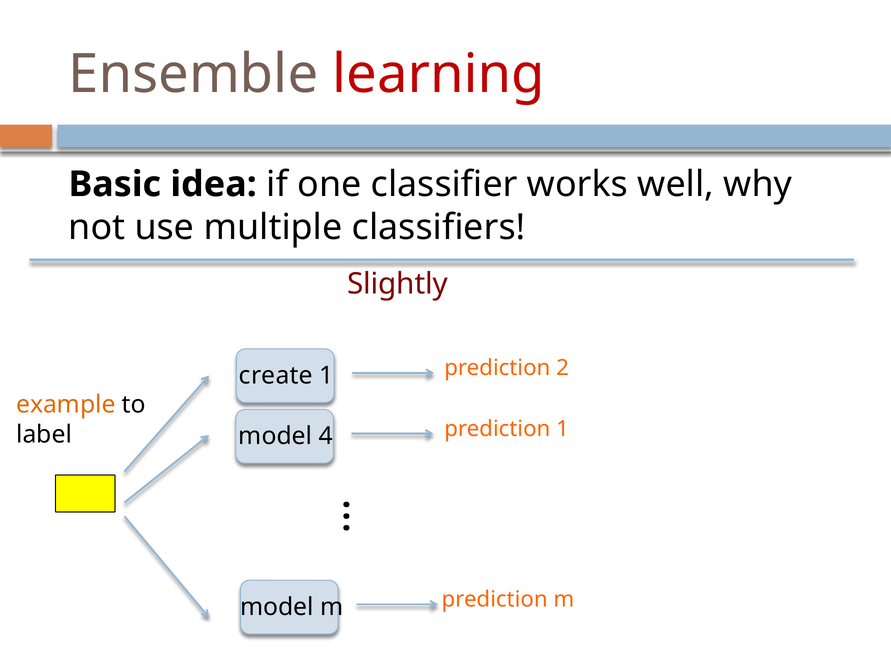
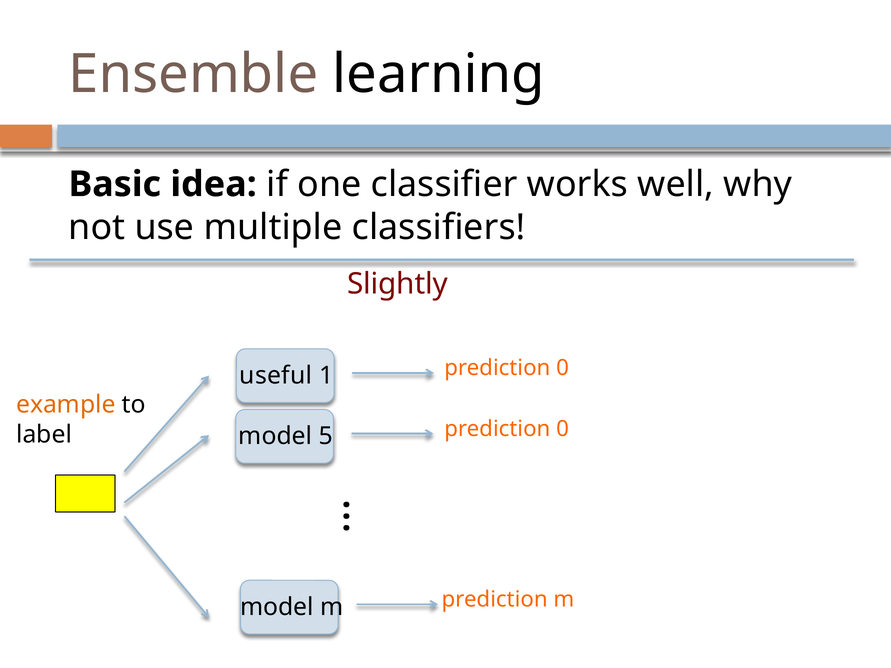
learning colour: red -> black (439, 74)
2: 2 -> 0 (563, 368)
create: create -> useful (276, 376)
1: 1 -> 0 (563, 429)
4: 4 -> 5 (326, 436)
